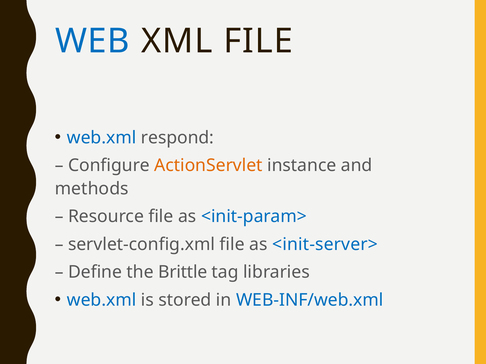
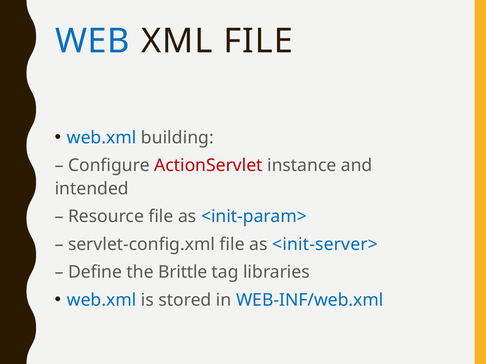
respond: respond -> building (177, 138)
ActionServlet colour: orange -> red (208, 166)
methods: methods -> intended (92, 189)
